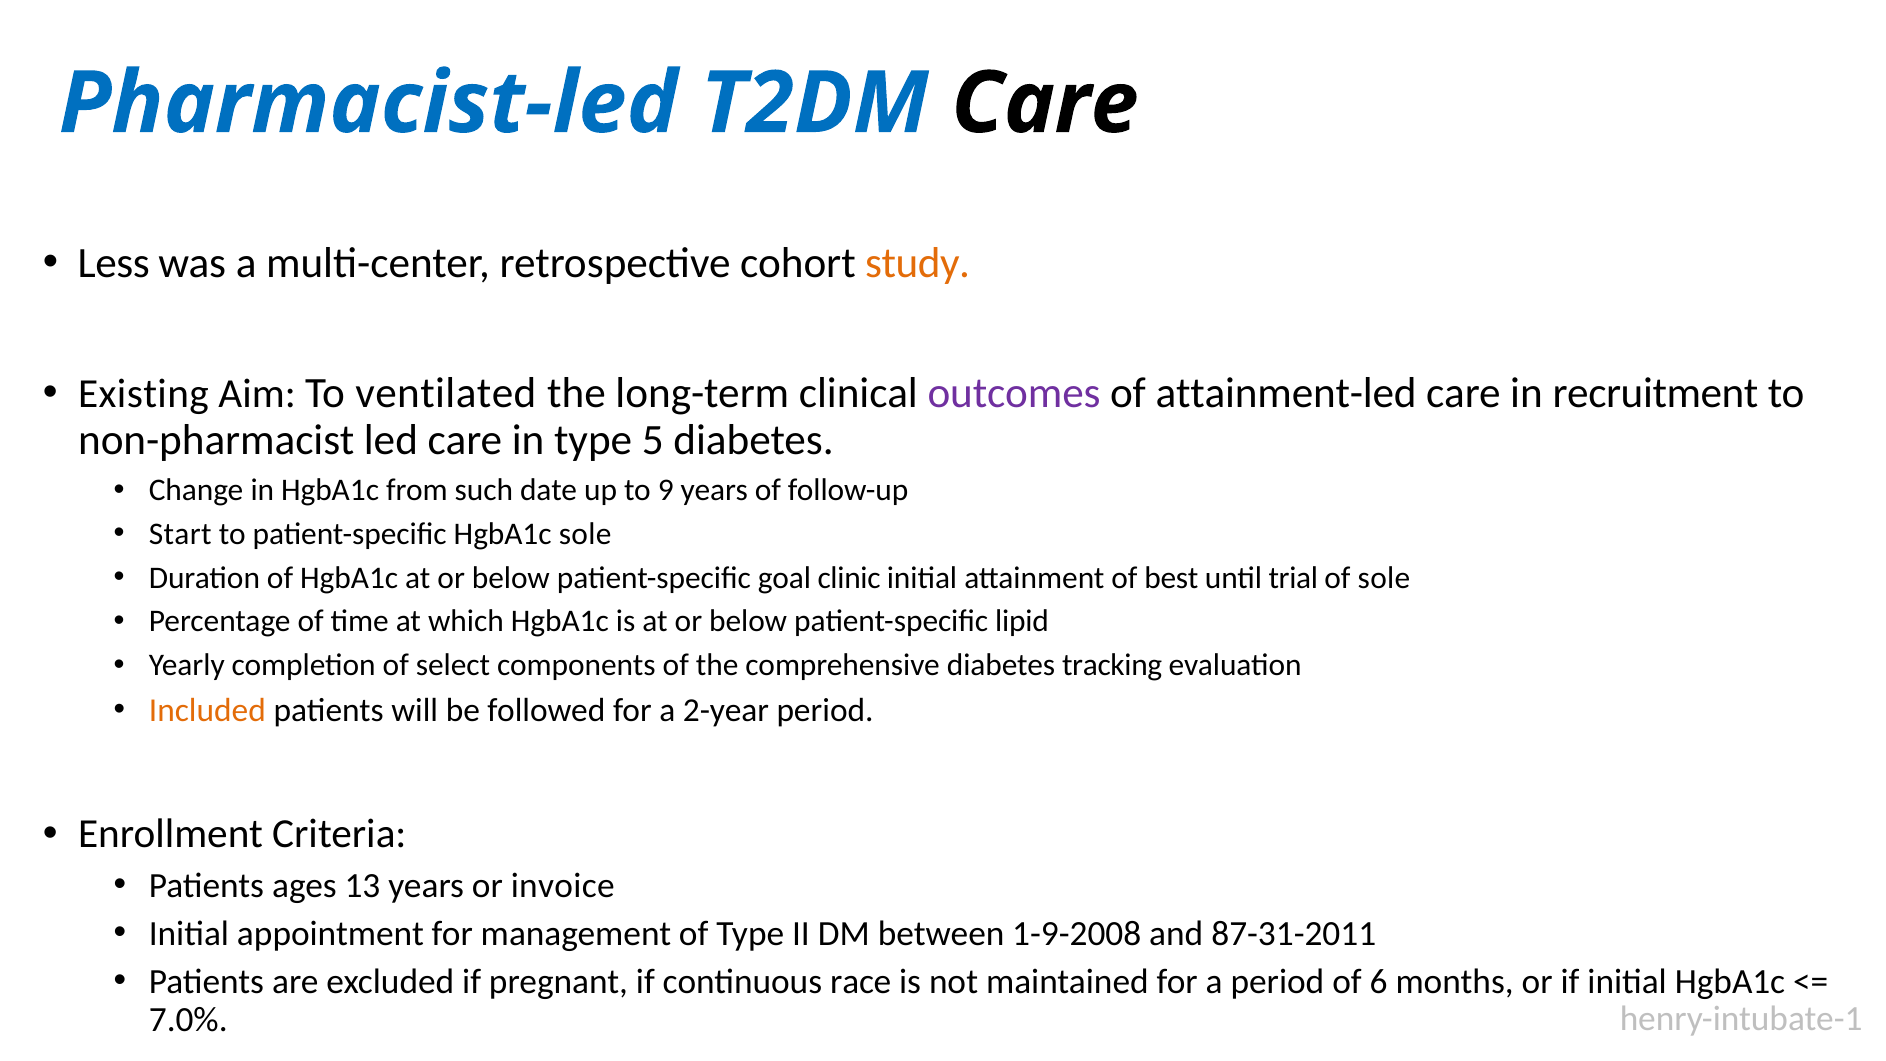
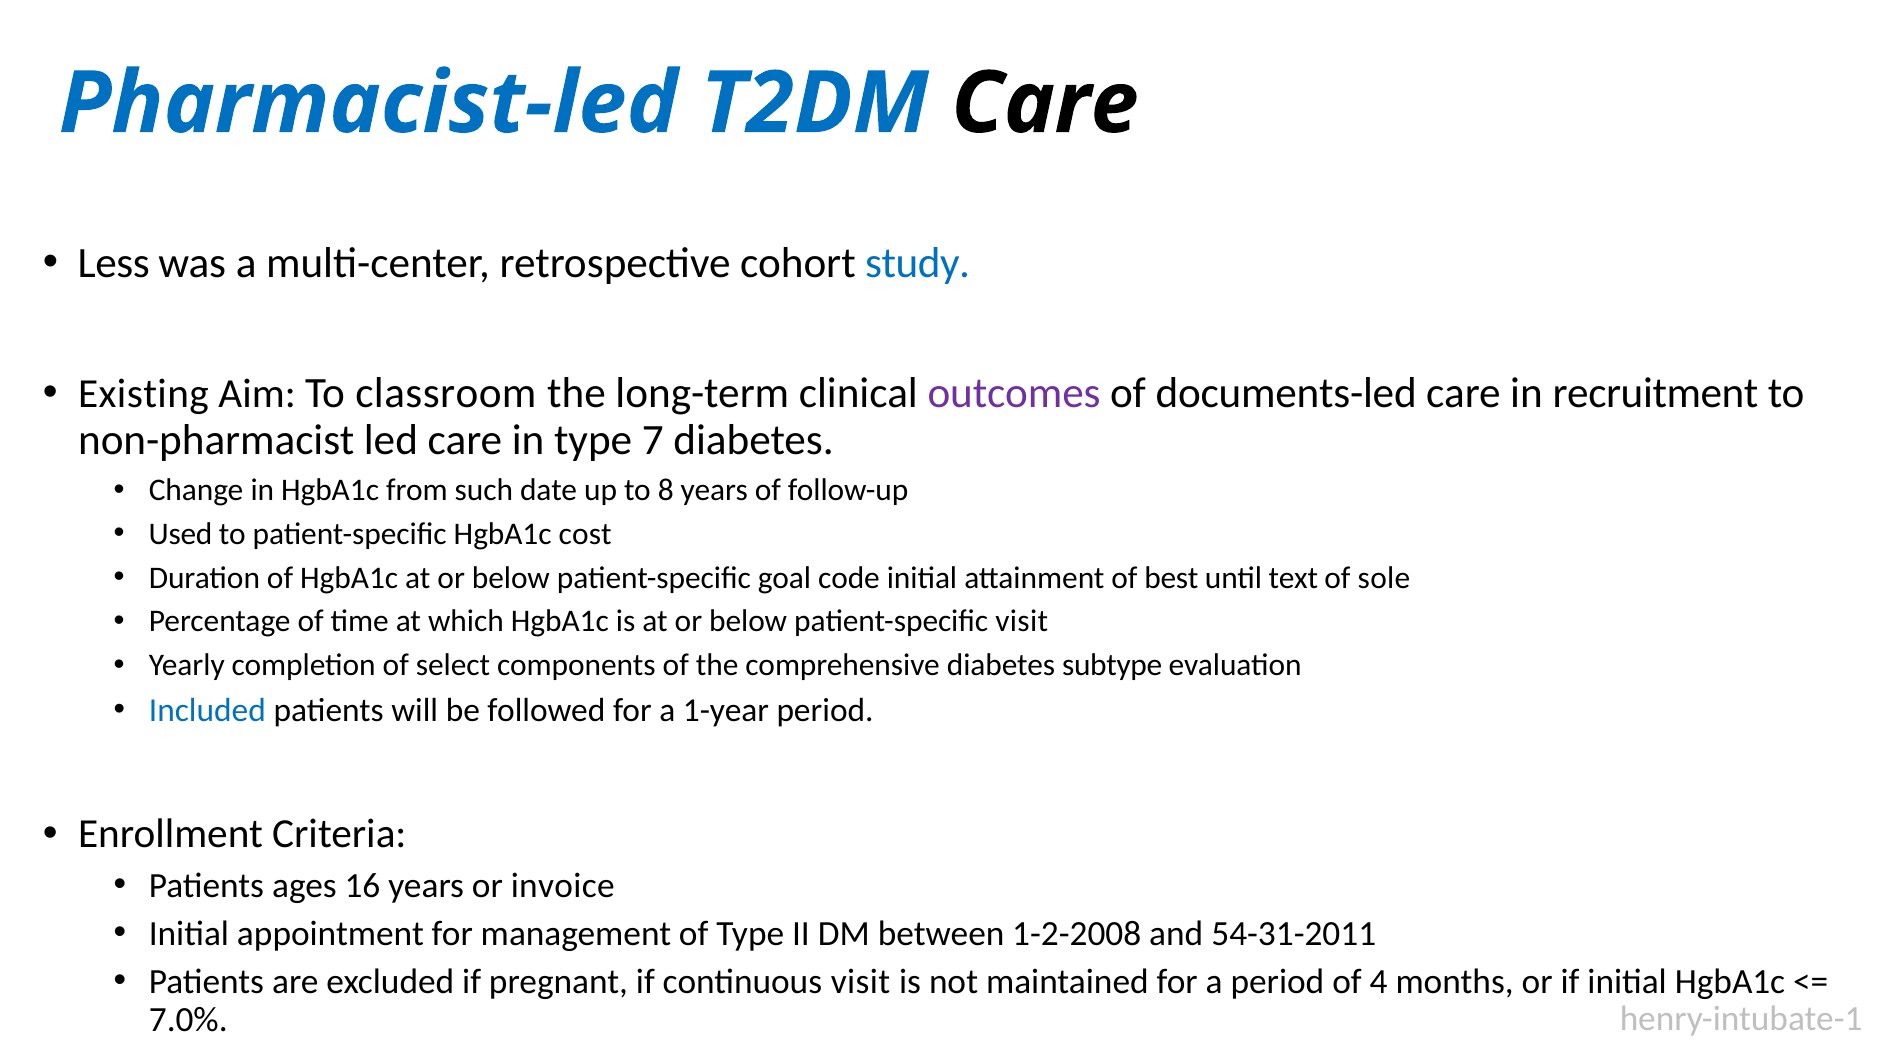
study colour: orange -> blue (918, 263)
ventilated: ventilated -> classroom (446, 393)
attainment-led: attainment-led -> documents-led (1286, 393)
5: 5 -> 7 (653, 440)
9: 9 -> 8 (666, 490)
Start: Start -> Used (181, 534)
HgbA1c sole: sole -> cost (585, 534)
clinic: clinic -> code (849, 578)
trial: trial -> text (1293, 578)
patient-specific lipid: lipid -> visit (1022, 621)
tracking: tracking -> subtype (1112, 665)
Included colour: orange -> blue (207, 710)
2-year: 2-year -> 1-year (726, 710)
13: 13 -> 16 (362, 885)
1-9-2008: 1-9-2008 -> 1-2-2008 (1077, 933)
87-31-2011: 87-31-2011 -> 54-31-2011 (1294, 933)
continuous race: race -> visit (860, 981)
6: 6 -> 4 (1379, 981)
